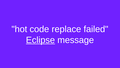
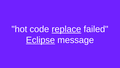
replace underline: none -> present (66, 29)
